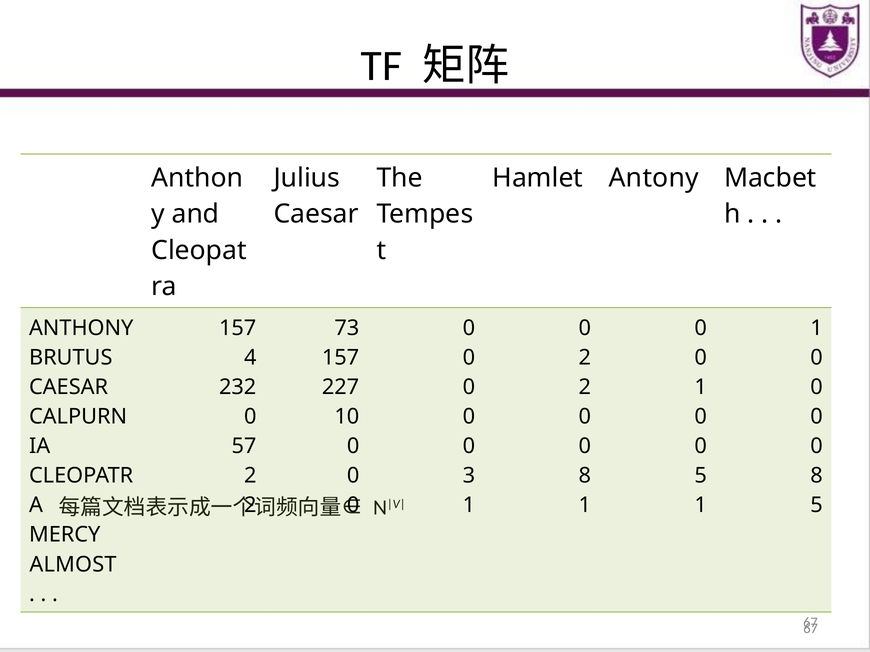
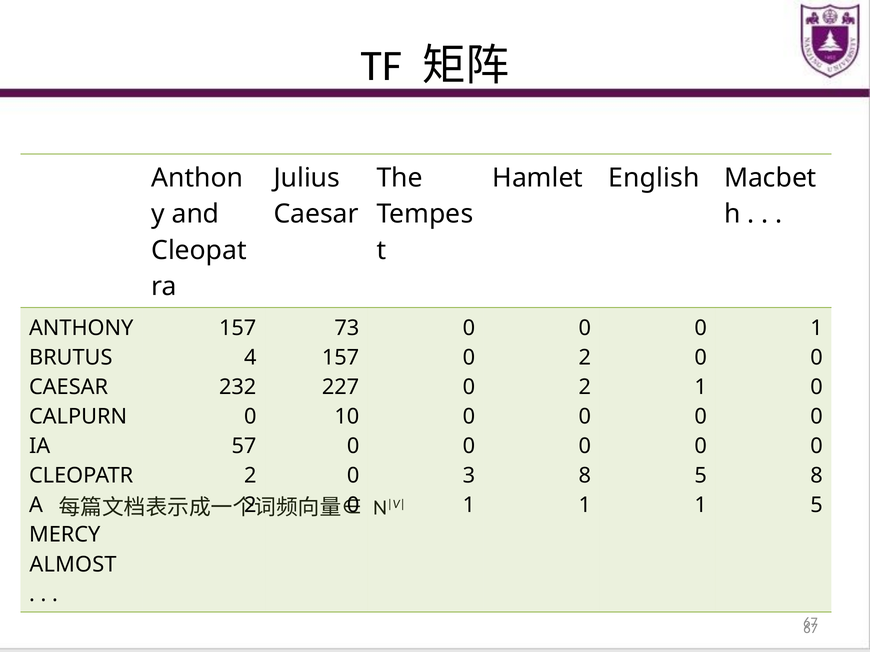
Antony: Antony -> English (654, 178)
